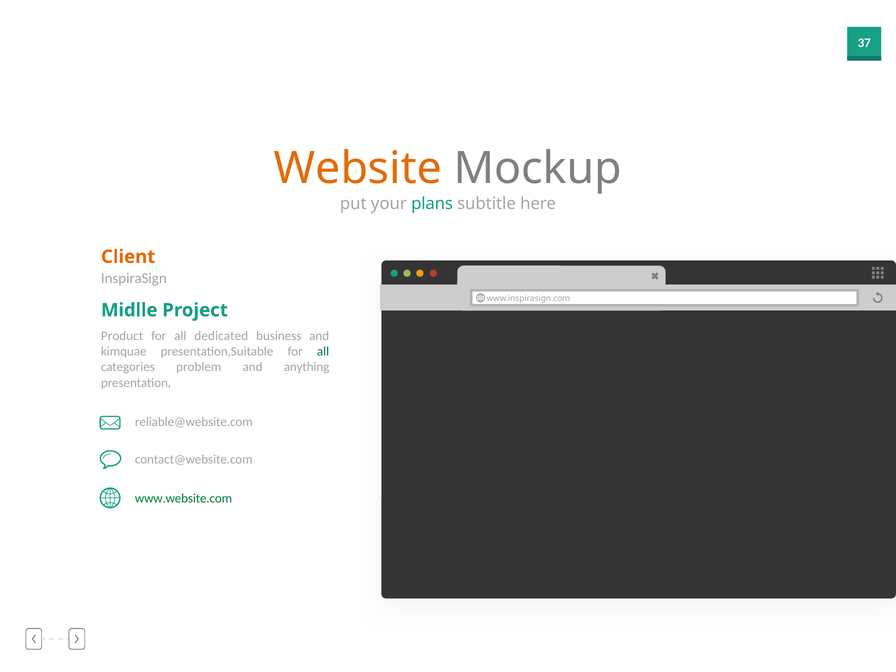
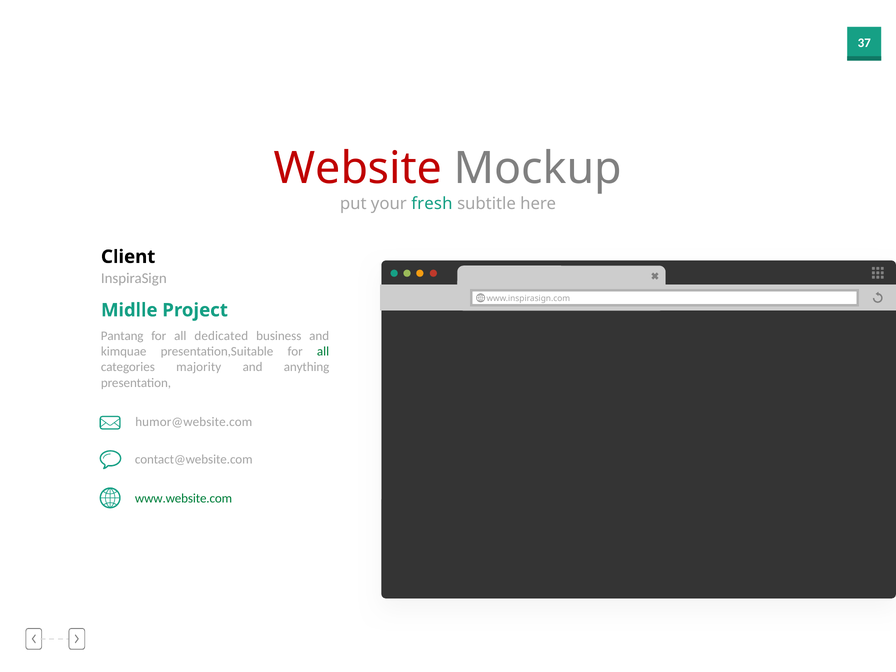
Website colour: orange -> red (358, 168)
plans: plans -> fresh (432, 204)
Client colour: orange -> black (128, 257)
Product: Product -> Pantang (122, 336)
problem: problem -> majority (199, 367)
reliable@website.com: reliable@website.com -> humor@website.com (194, 422)
